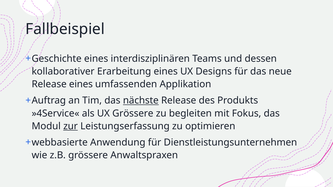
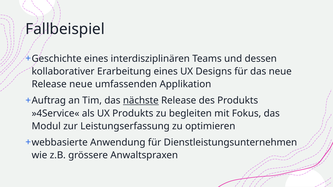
Release eines: eines -> neue (81, 84)
UX Grössere: Grössere -> Produkts (133, 114)
zur underline: present -> none (71, 126)
